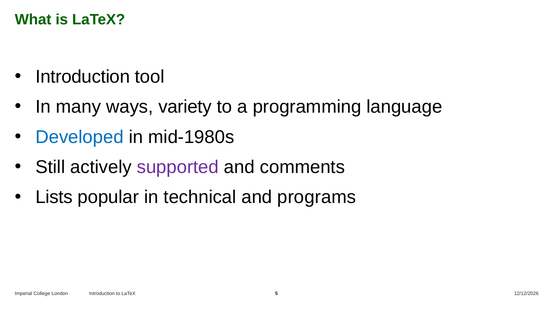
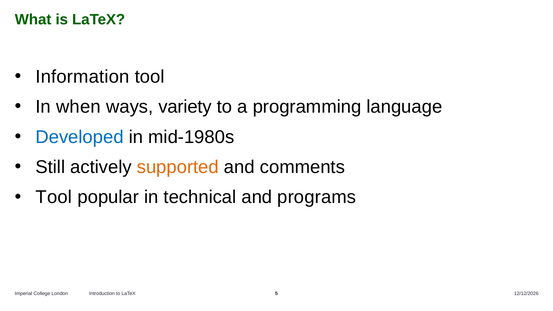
Introduction: Introduction -> Information (83, 77)
many: many -> when (78, 107)
supported colour: purple -> orange (178, 167)
Lists: Lists -> Tool (54, 197)
